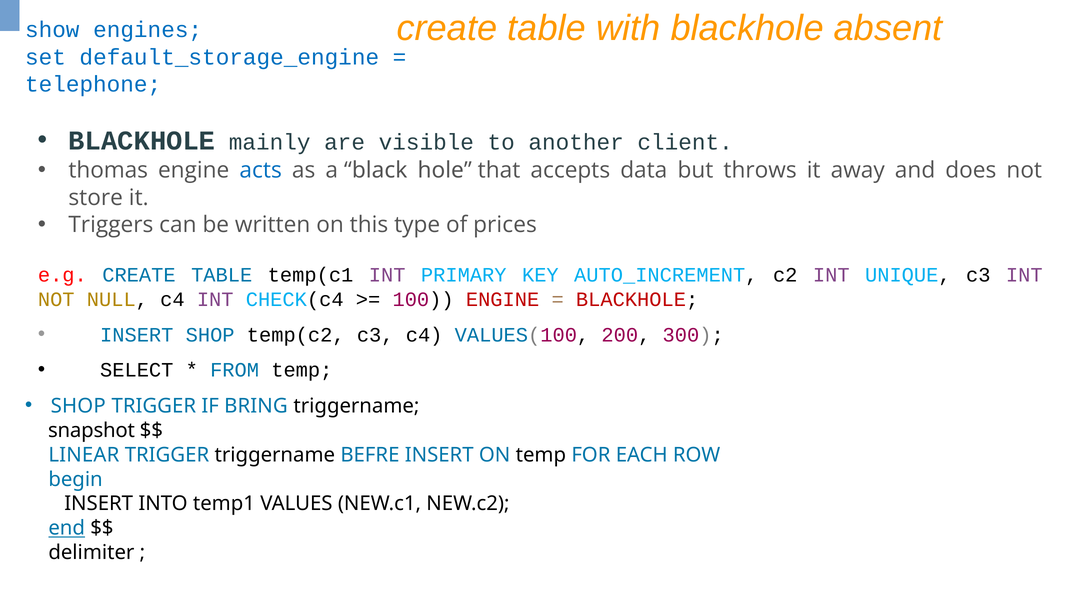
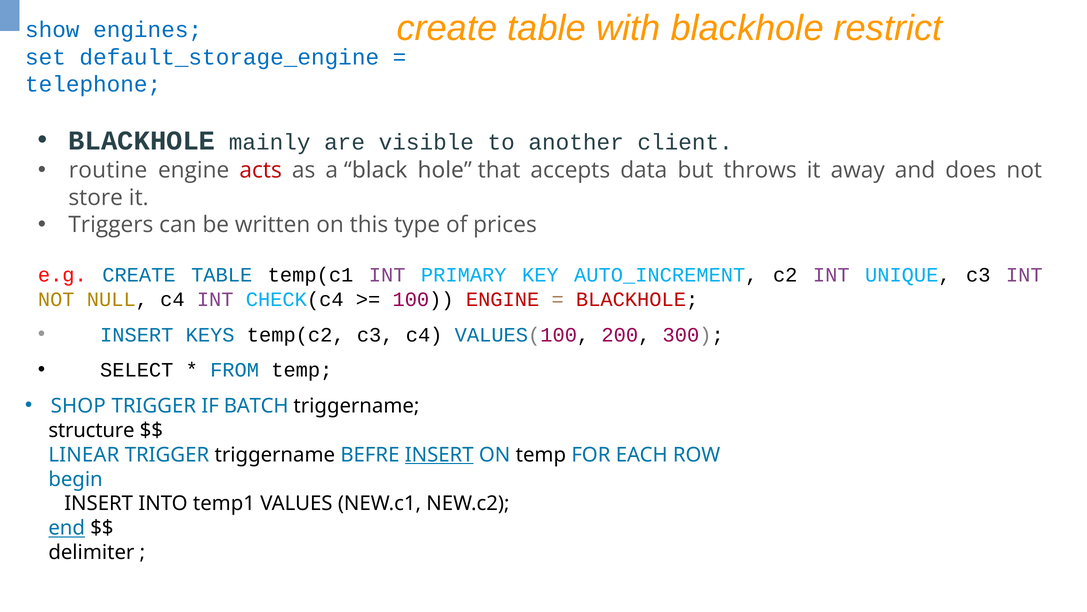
absent: absent -> restrict (888, 28)
thomas: thomas -> routine (108, 170)
acts colour: blue -> red (261, 170)
INSERT SHOP: SHOP -> KEYS (210, 334)
BRING: BRING -> BATCH (256, 405)
snapshot: snapshot -> structure (91, 430)
INSERT underline: none -> present (439, 454)
